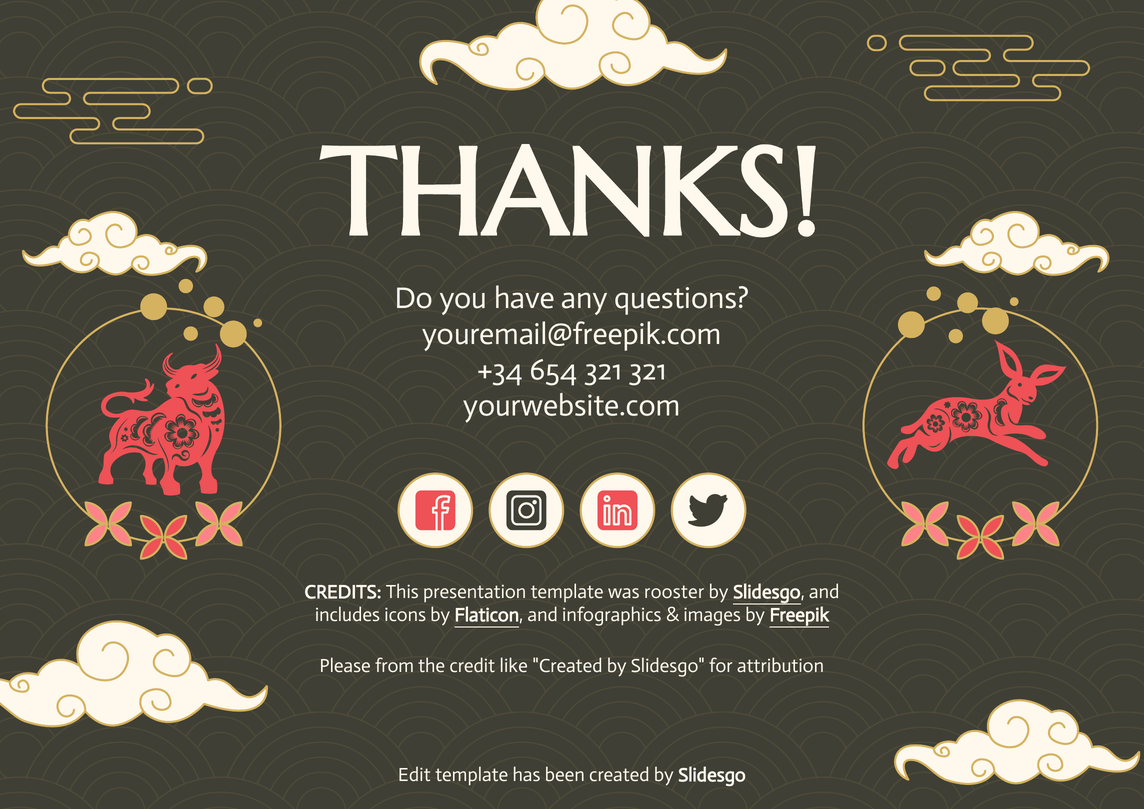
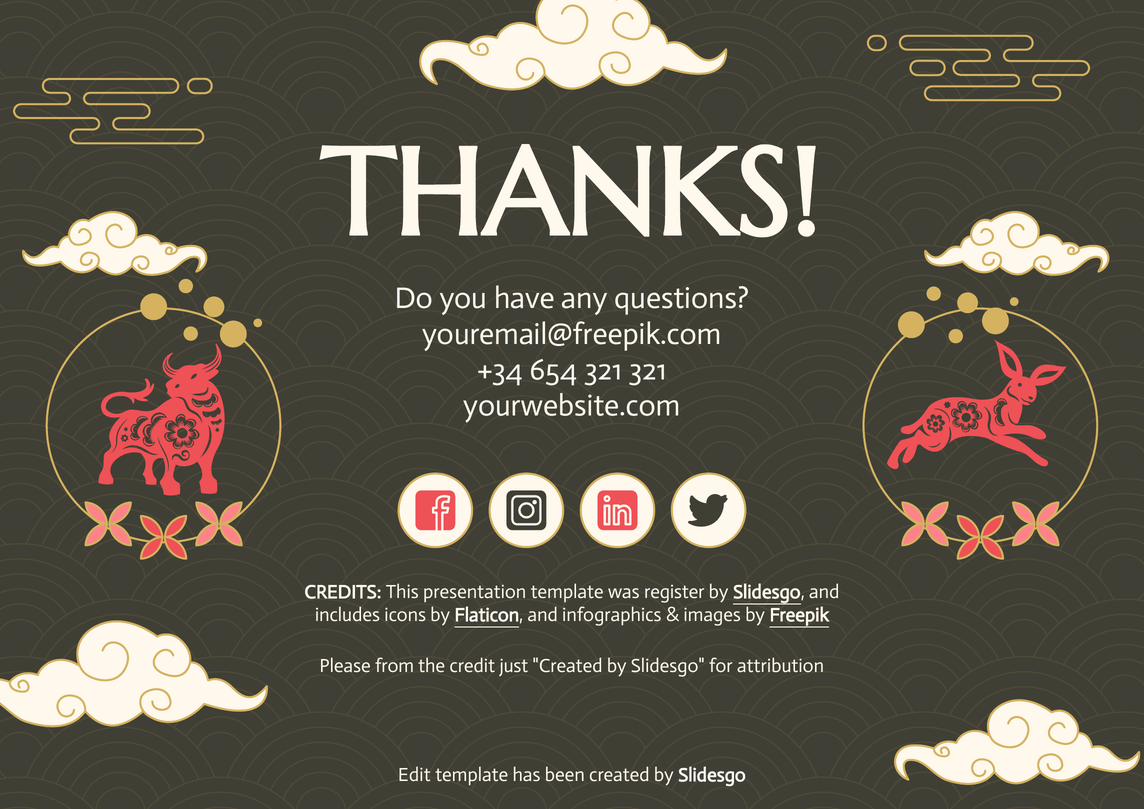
rooster: rooster -> register (674, 592)
like: like -> just (514, 666)
